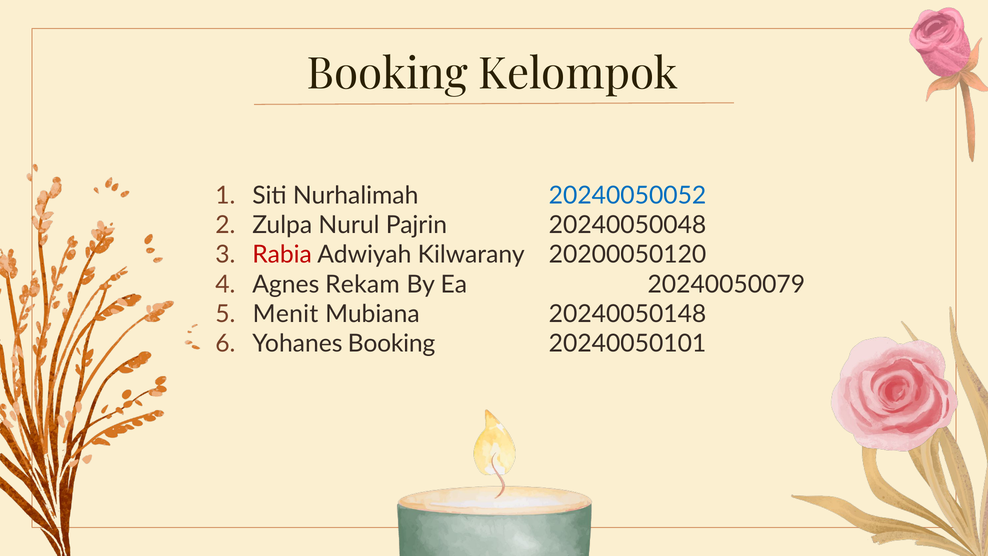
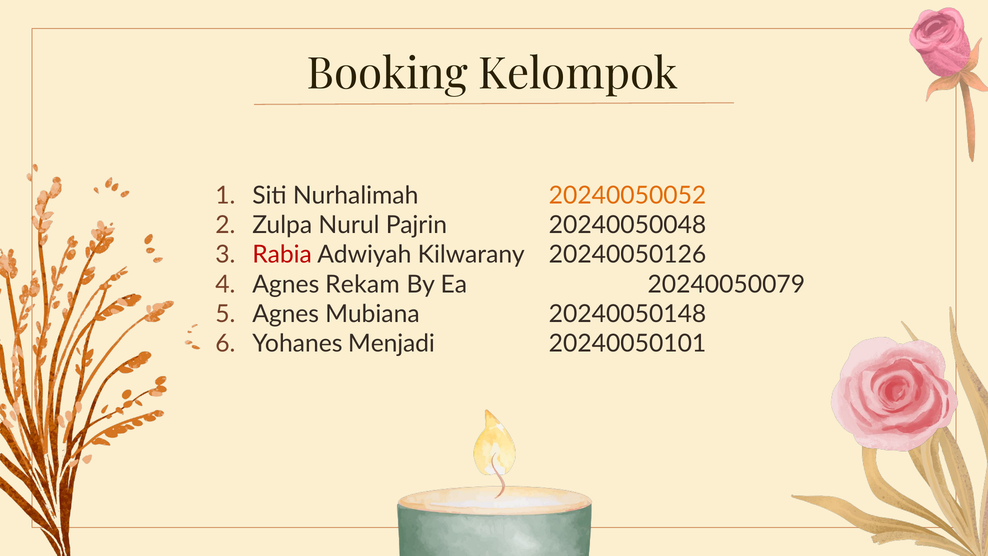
20240050052 colour: blue -> orange (628, 195)
20200050120: 20200050120 -> 20240050126 (628, 255)
Menit: Menit -> Agnes (286, 314)
Yohanes Booking: Booking -> Menjadi (391, 344)
